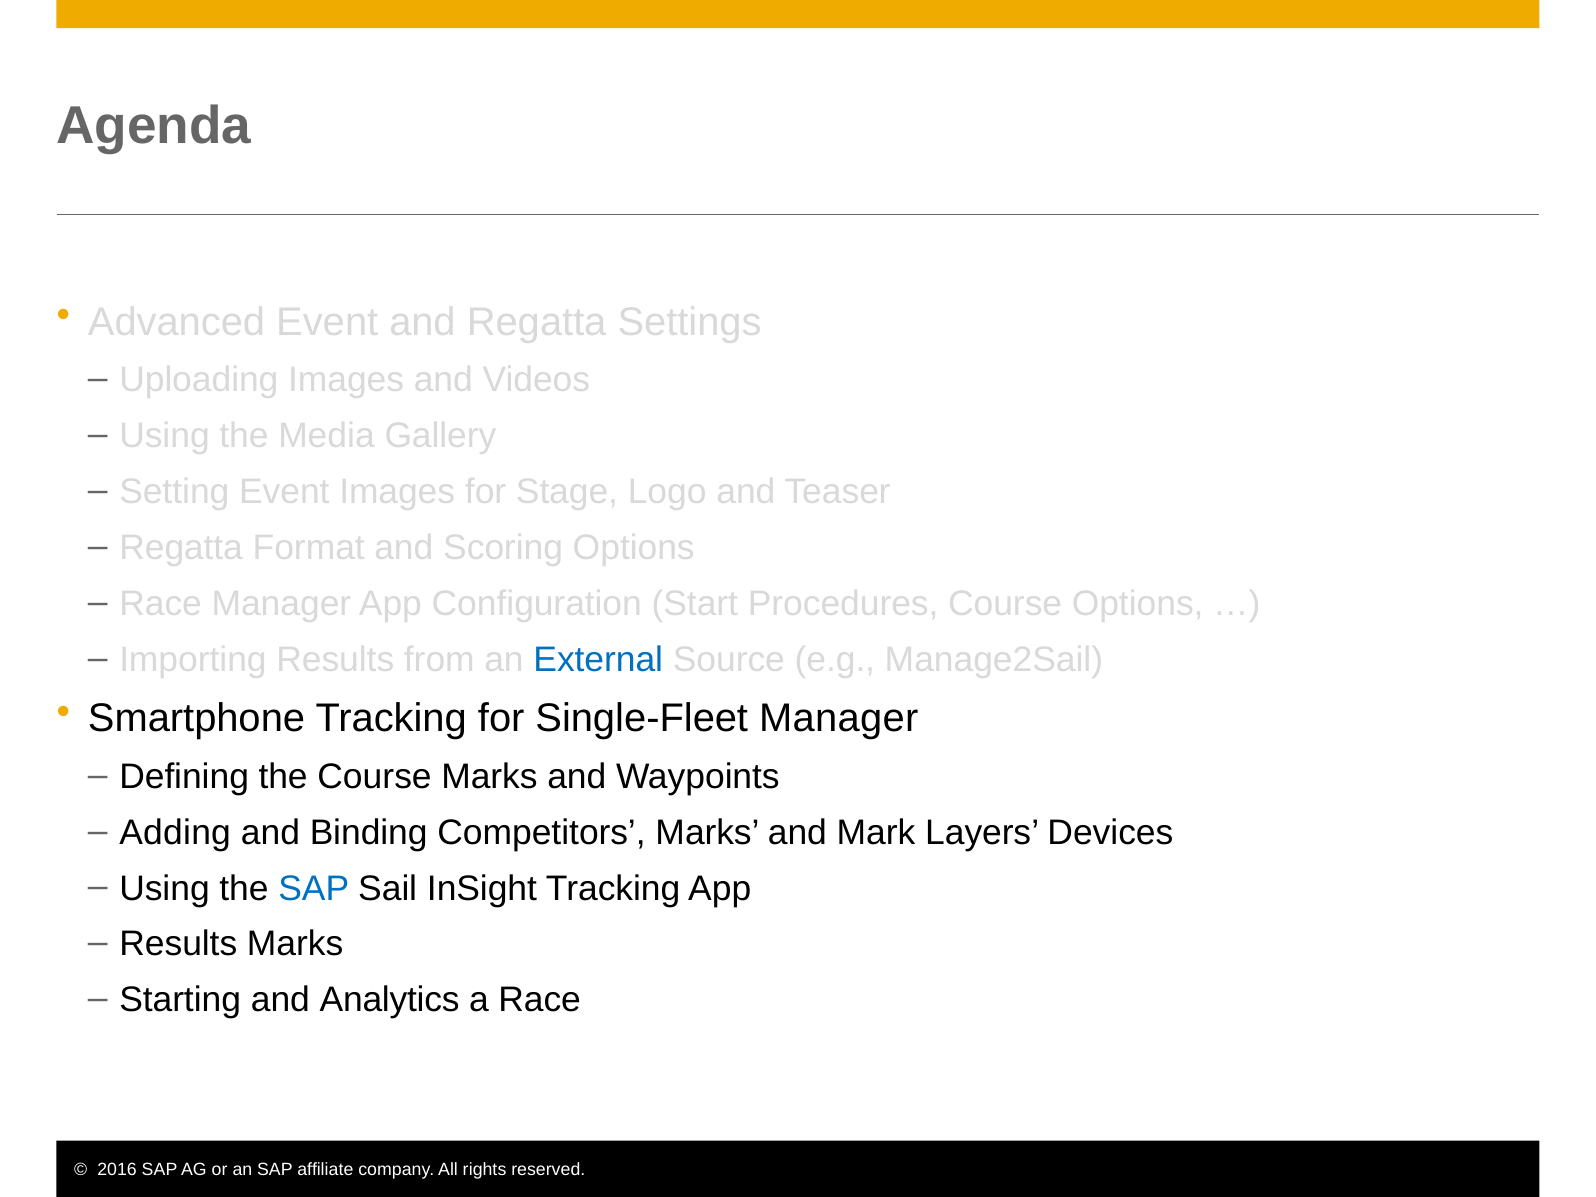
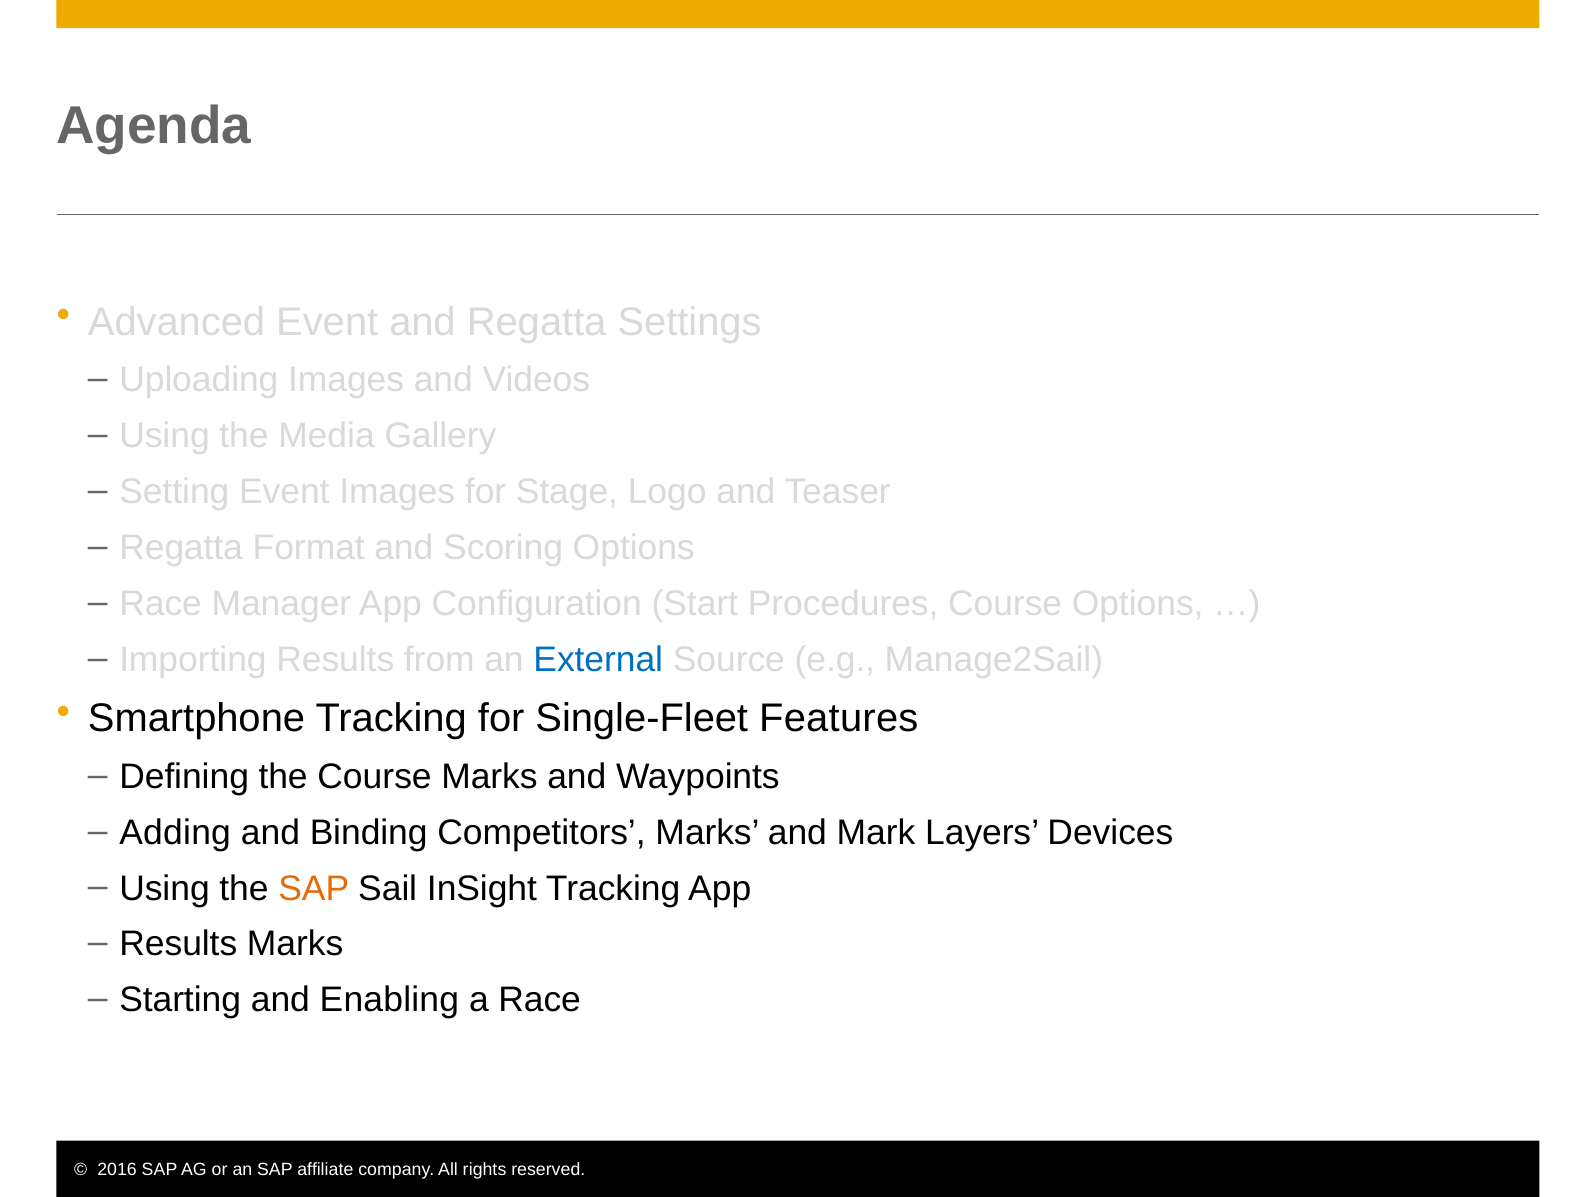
Single-Fleet Manager: Manager -> Features (839, 718)
SAP colour: blue -> orange (314, 888)
Analytics: Analytics -> Enabling (389, 1000)
